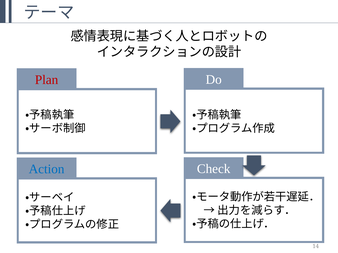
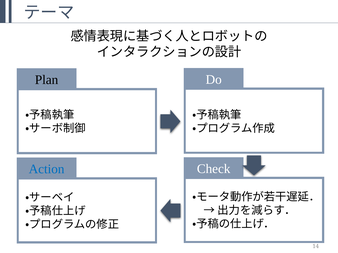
Plan colour: red -> black (47, 80)
